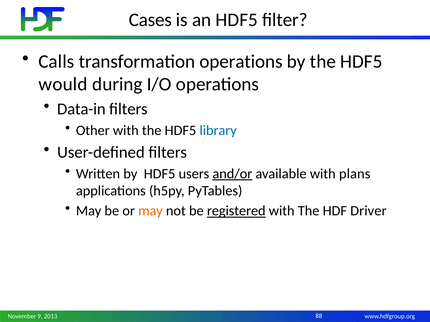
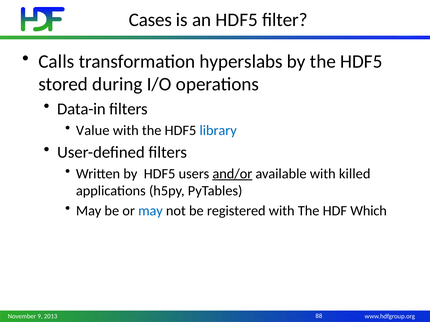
transformation operations: operations -> hyperslabs (241, 62)
would: would -> stored (63, 84)
Other: Other -> Value (93, 131)
plans: plans -> killed (355, 174)
may colour: orange -> blue (150, 211)
registered underline: present -> none (236, 211)
Driver: Driver -> Which (369, 211)
